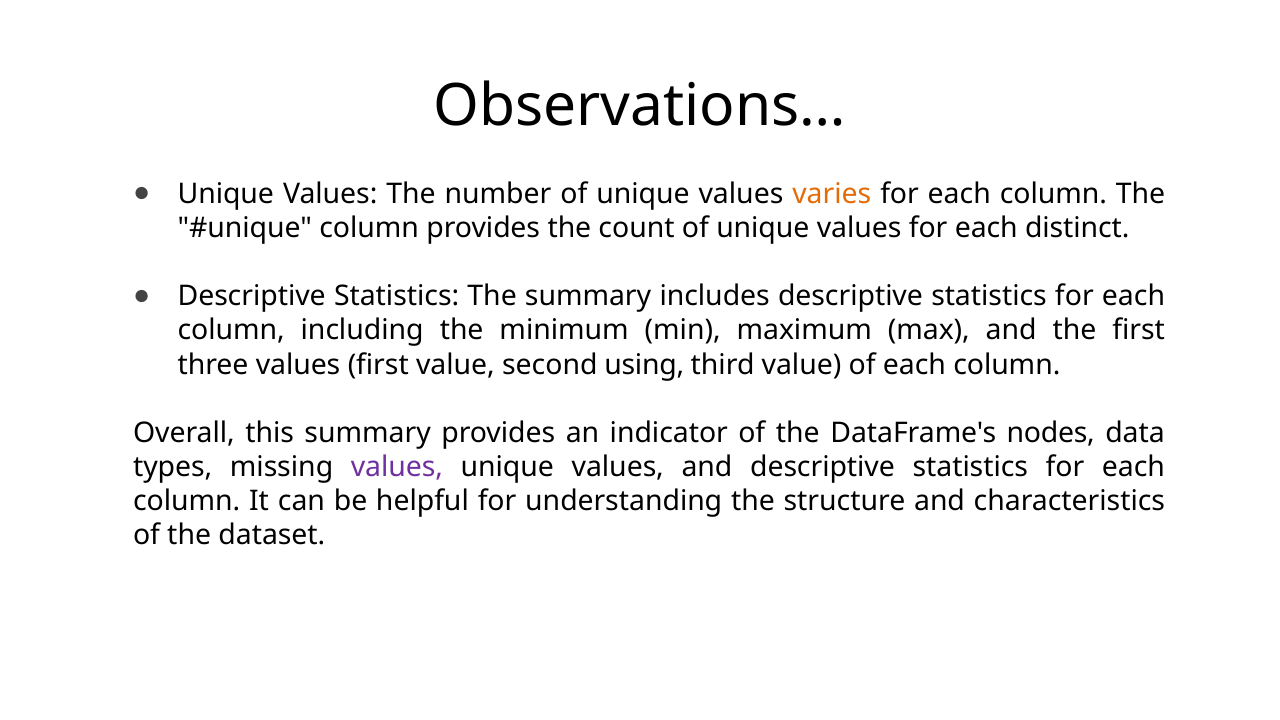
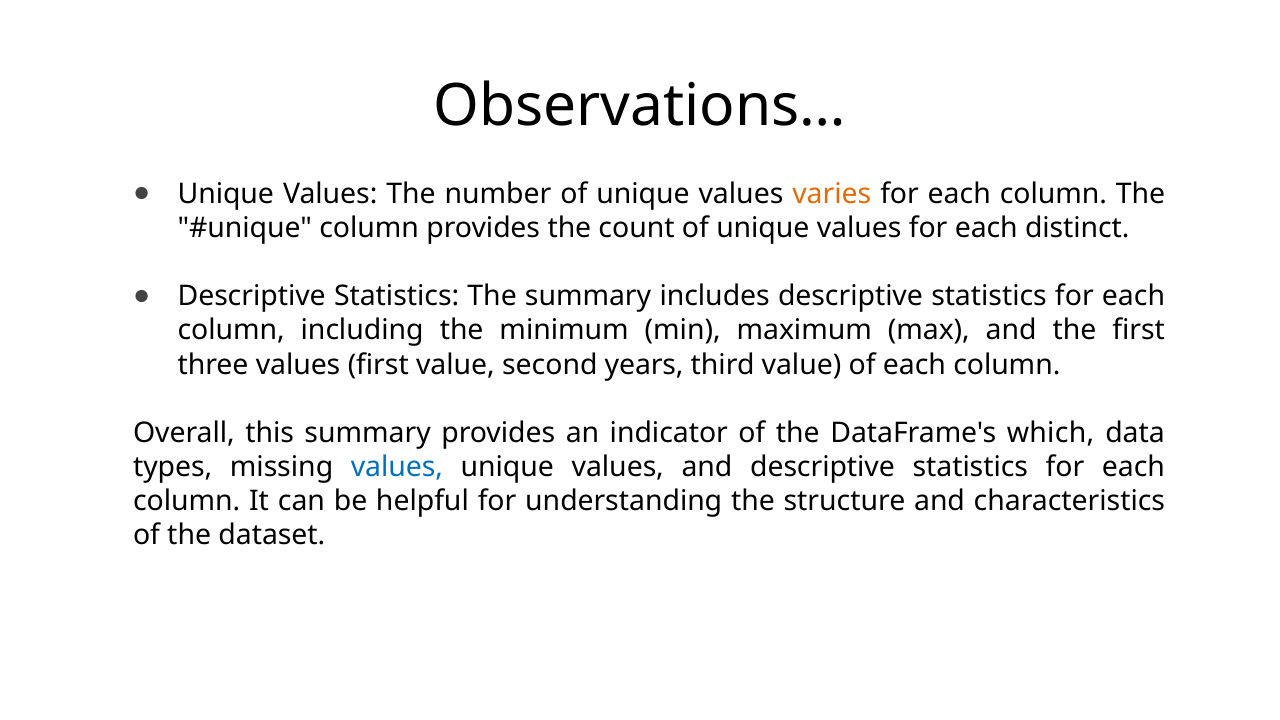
using: using -> years (644, 365)
nodes: nodes -> which (1050, 433)
values colour: purple -> blue (397, 467)
